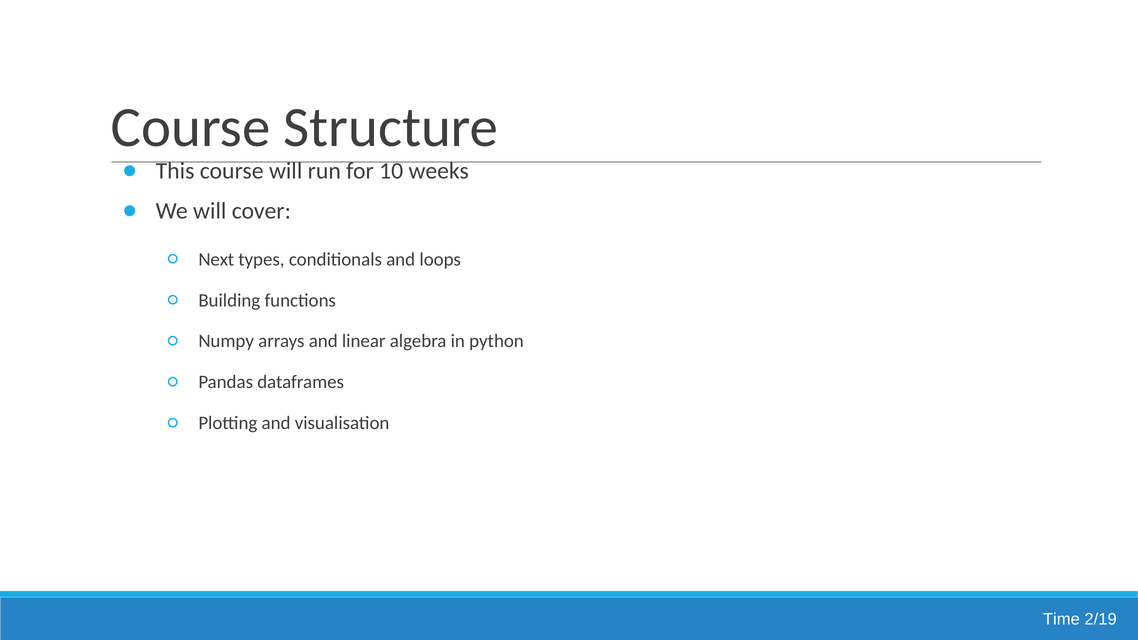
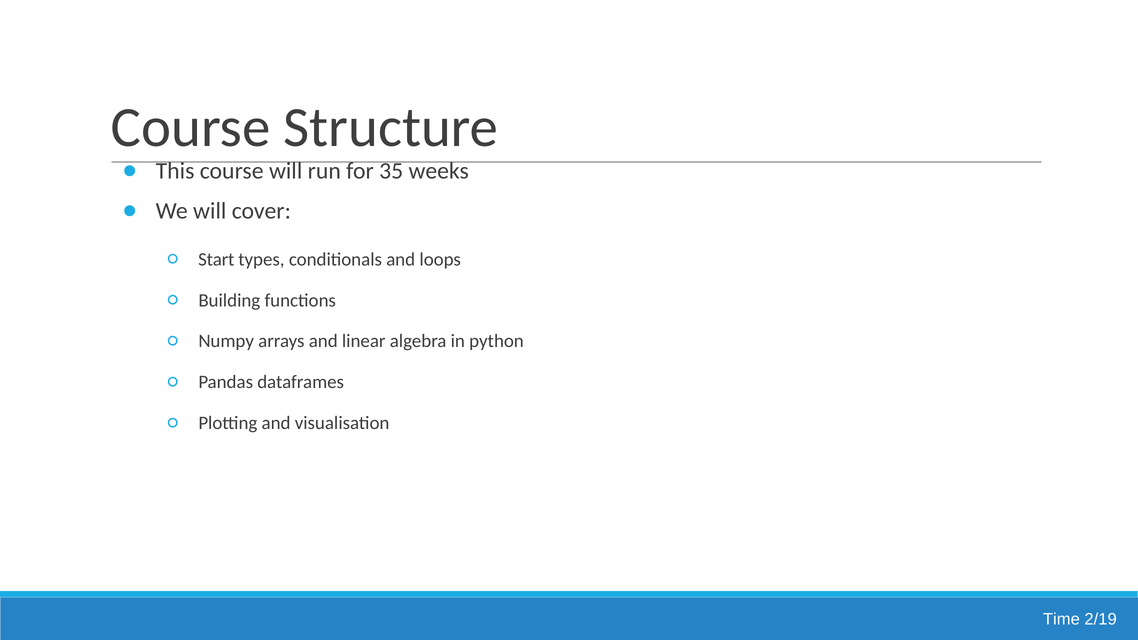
10: 10 -> 35 (391, 171)
Next: Next -> Start (216, 259)
